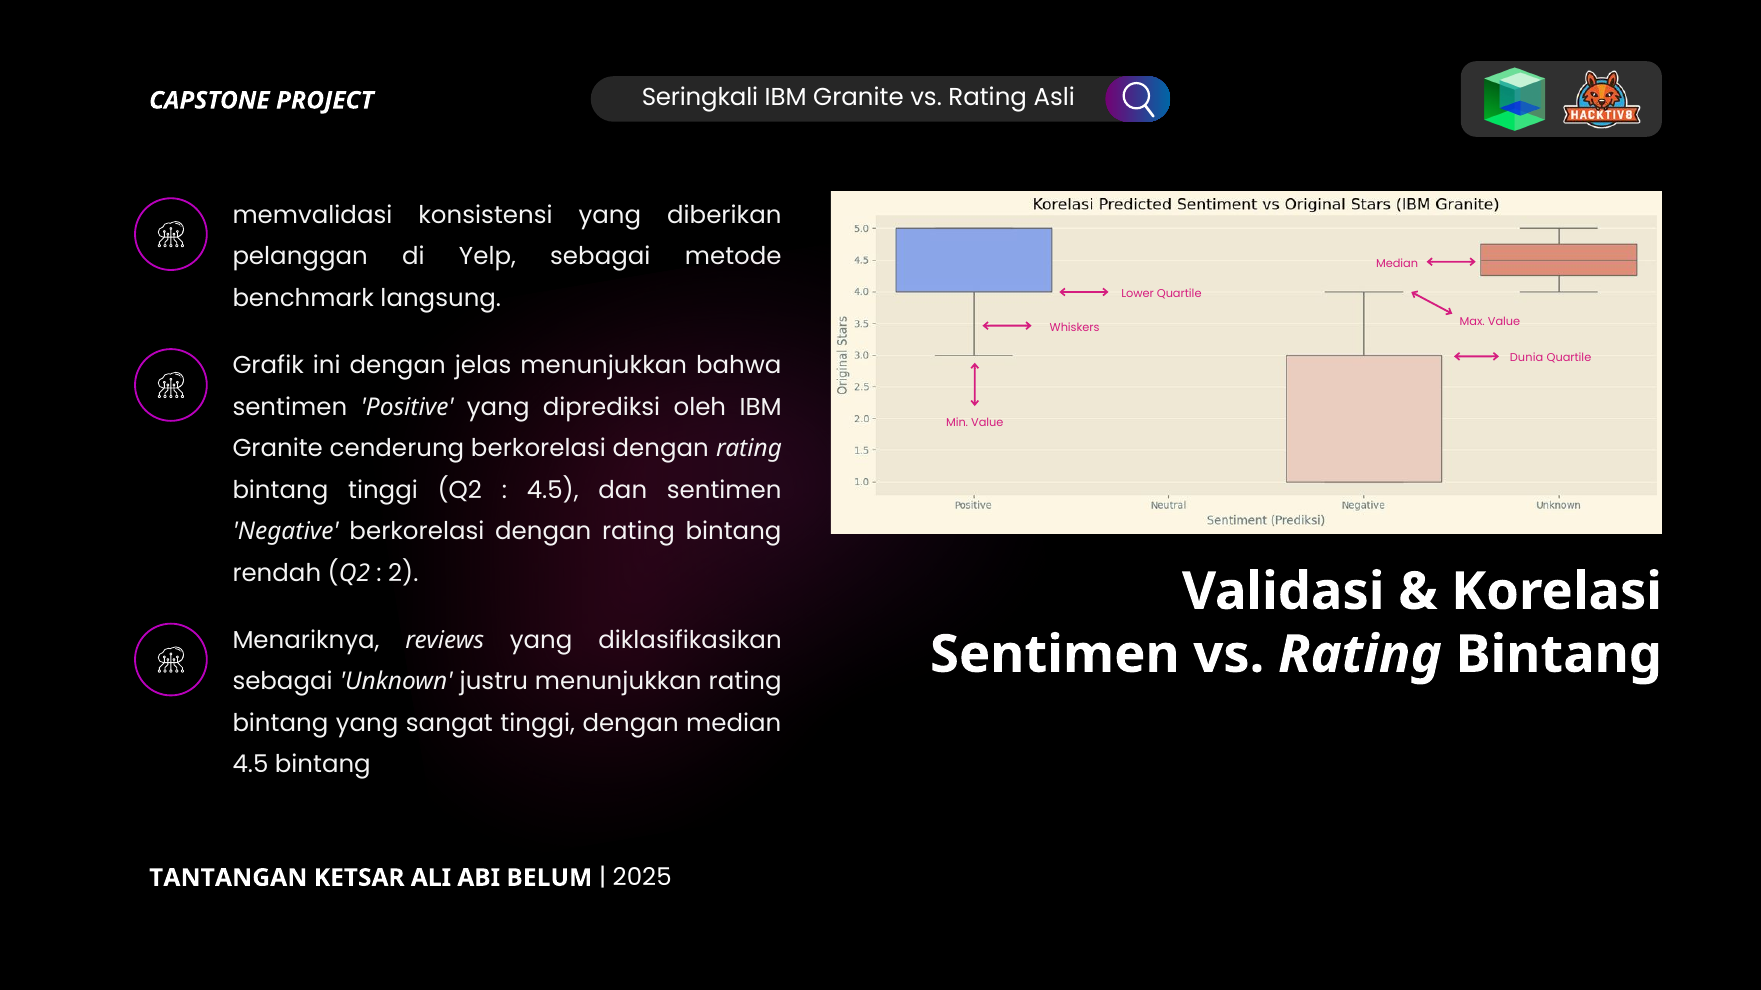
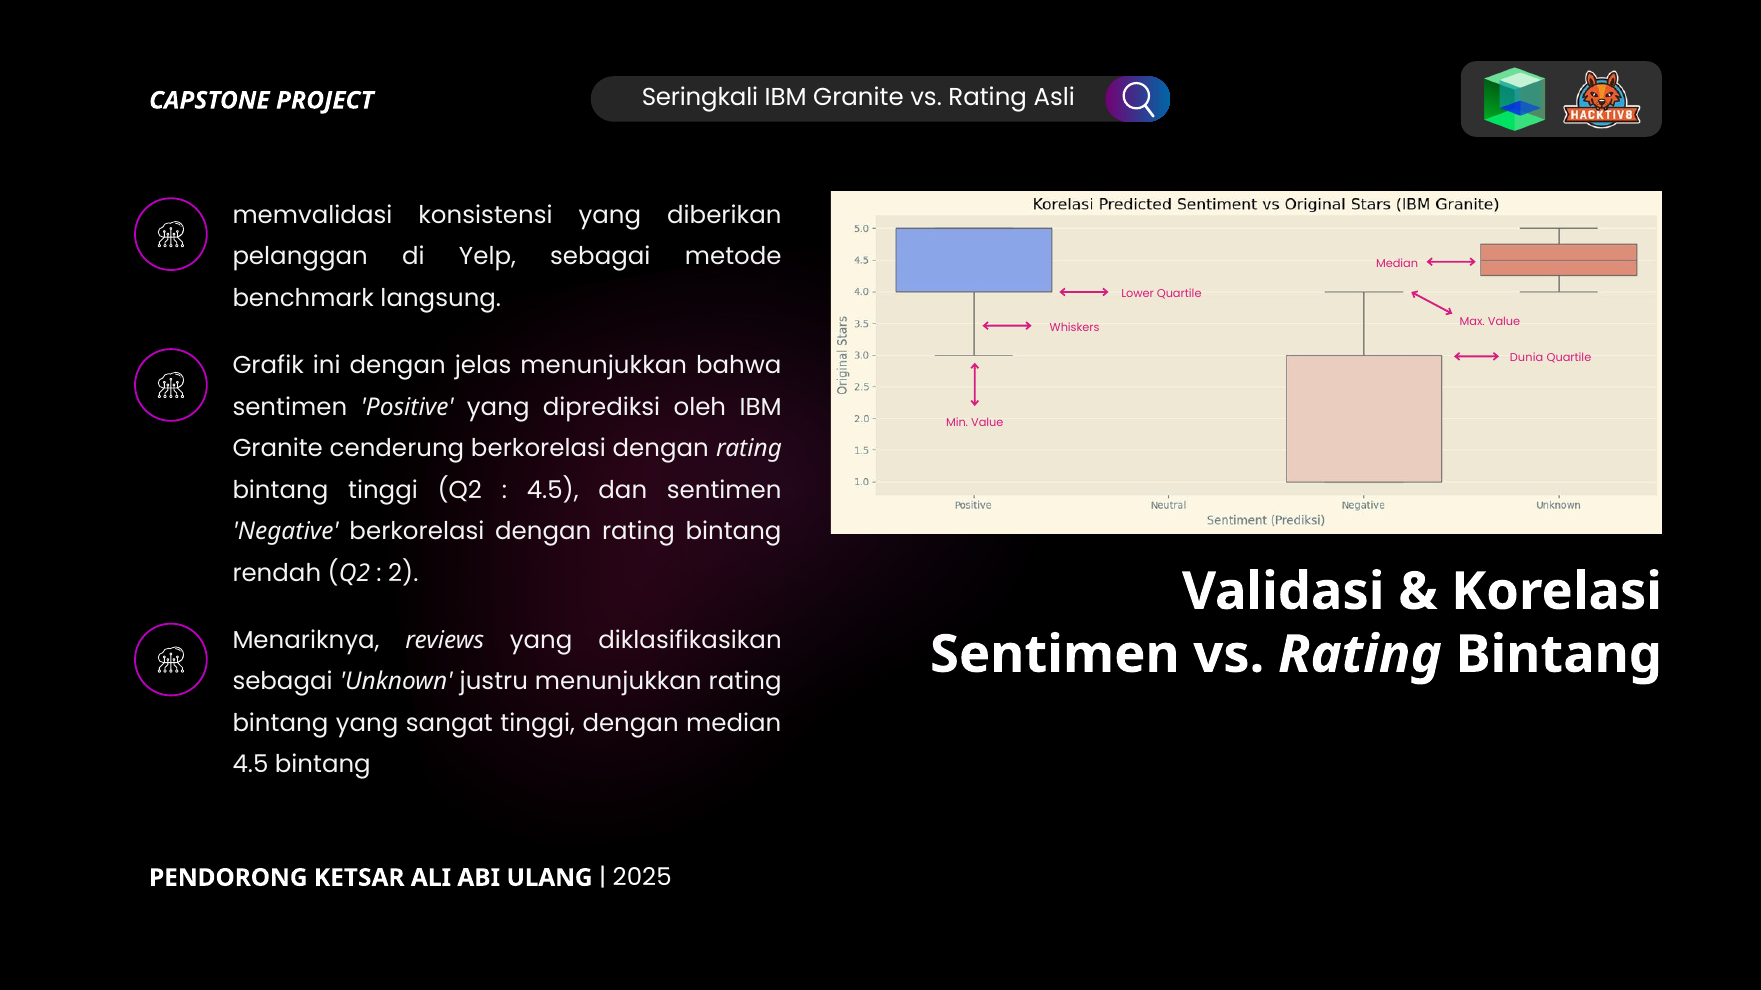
TANTANGAN: TANTANGAN -> PENDORONG (228, 878)
BELUM: BELUM -> ULANG (549, 878)
